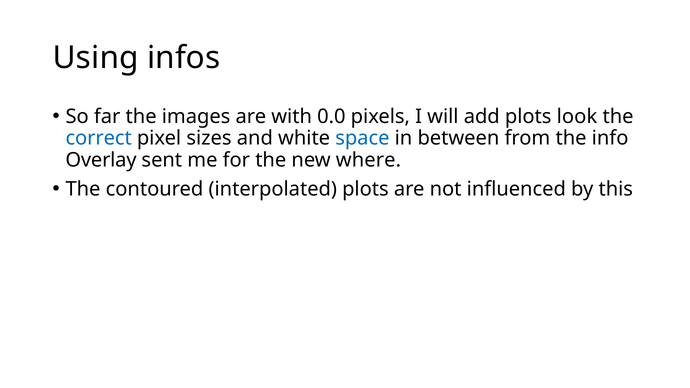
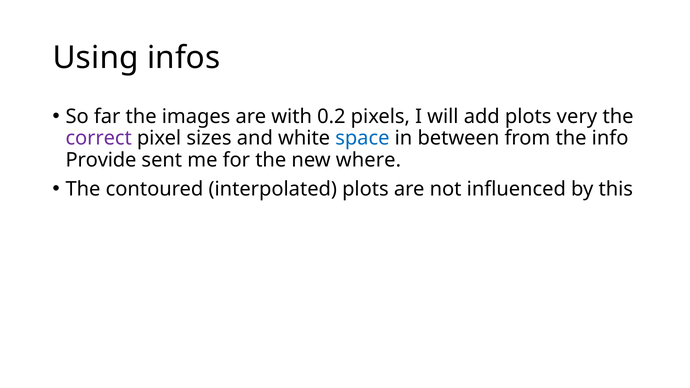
0.0: 0.0 -> 0.2 (331, 117)
look: look -> very (577, 117)
correct colour: blue -> purple (99, 138)
Overlay: Overlay -> Provide (101, 160)
